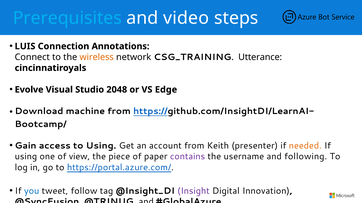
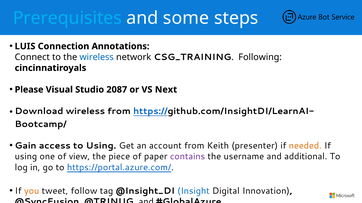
video: video -> some (186, 18)
wireless colour: orange -> blue (97, 57)
Utterance: Utterance -> Following (260, 57)
Evolve: Evolve -> Please (29, 90)
2048: 2048 -> 2087 (117, 90)
Edge: Edge -> Next (166, 90)
Download machine: machine -> wireless (85, 112)
following: following -> additional (306, 157)
you colour: blue -> orange (32, 192)
Insight colour: purple -> blue (193, 192)
